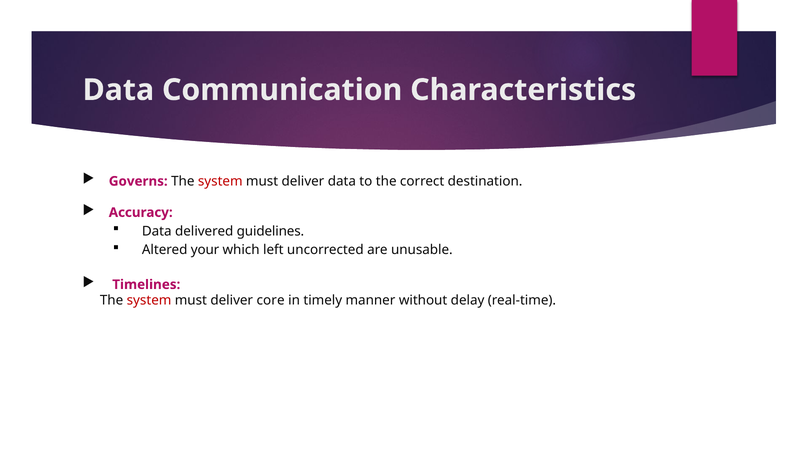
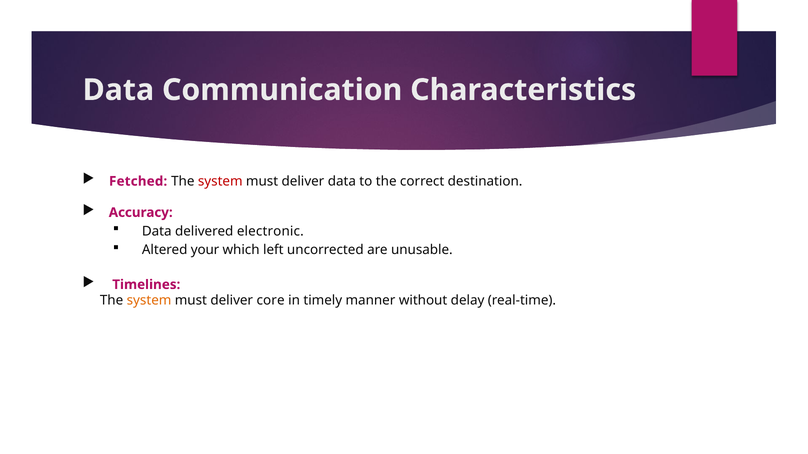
Governs: Governs -> Fetched (138, 181)
guidelines: guidelines -> electronic (270, 231)
system colour: red -> orange (149, 300)
